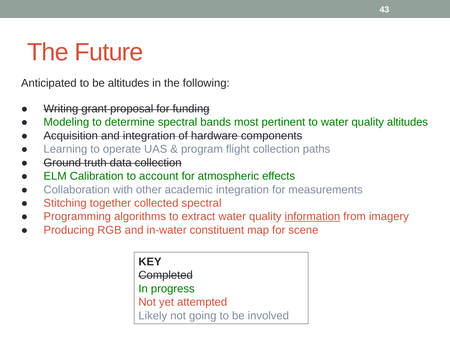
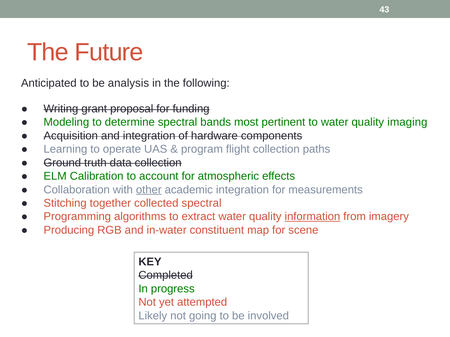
be altitudes: altitudes -> analysis (128, 83)
quality altitudes: altitudes -> imaging (407, 122)
other underline: none -> present (149, 190)
